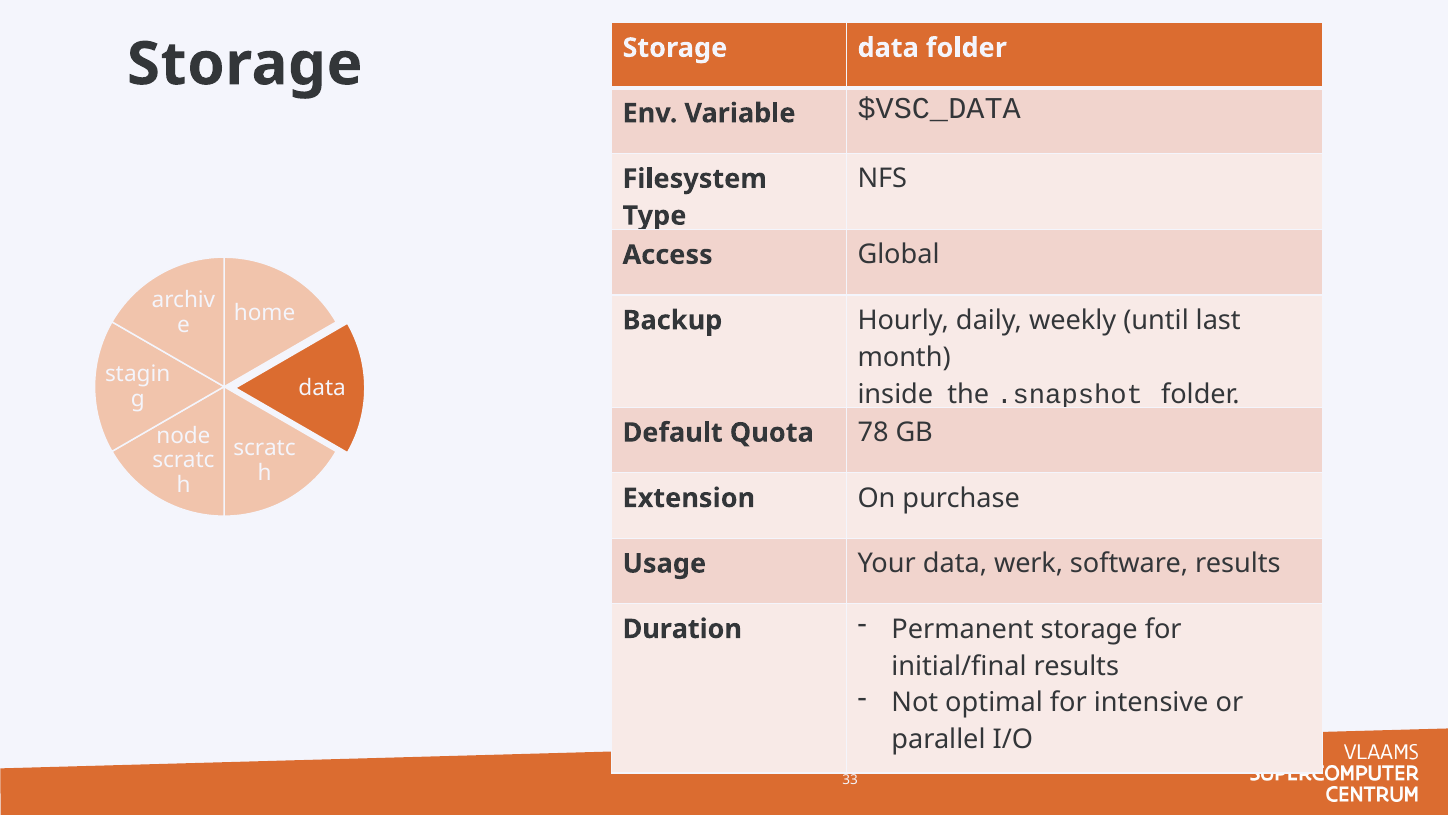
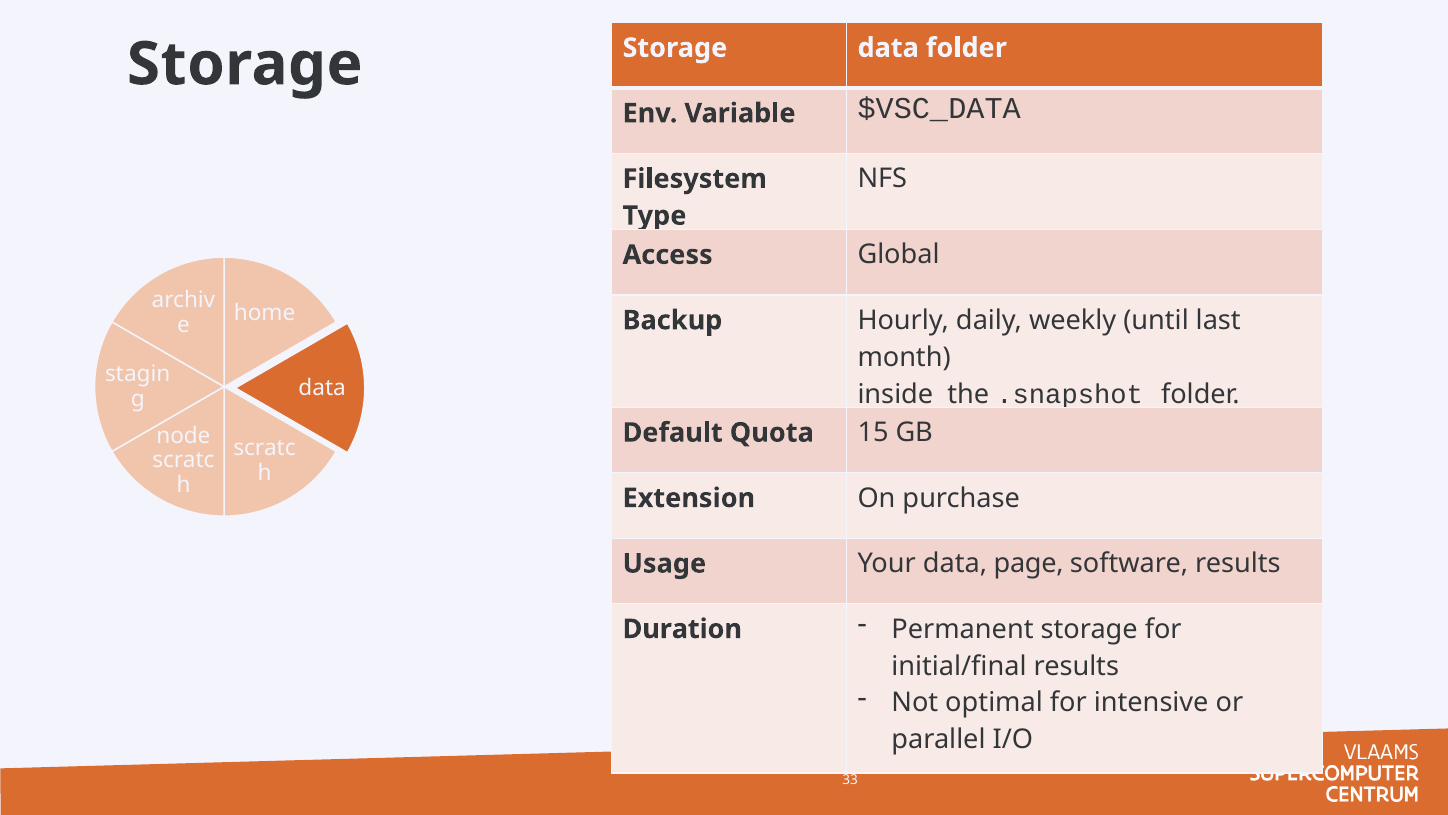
78: 78 -> 15 (873, 432)
werk: werk -> page (1029, 563)
